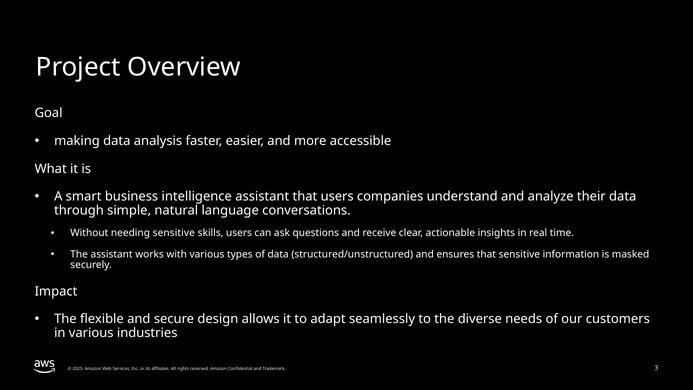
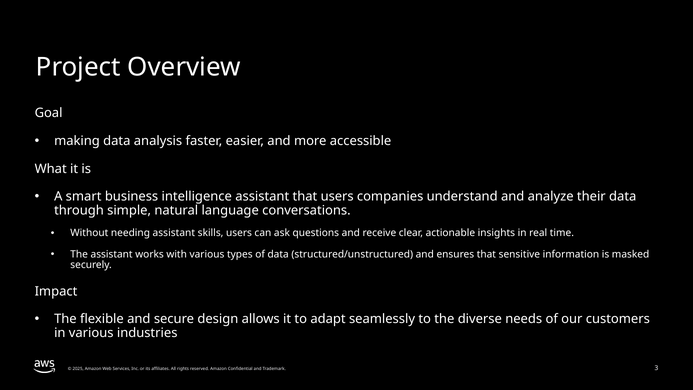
needing sensitive: sensitive -> assistant (174, 233)
